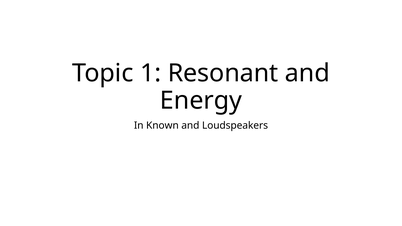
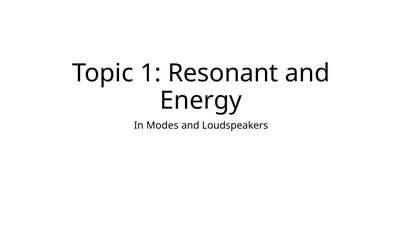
Known: Known -> Modes (162, 126)
